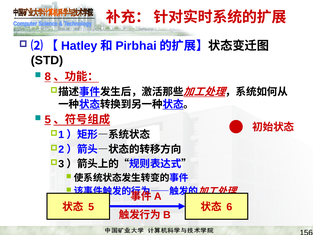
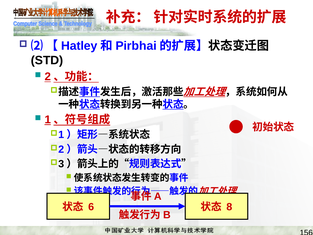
8: 8 -> 2 (48, 77)
5: 5 -> 1 (48, 120)
5: 5 -> 6 (91, 207)
6: 6 -> 8 (229, 207)
